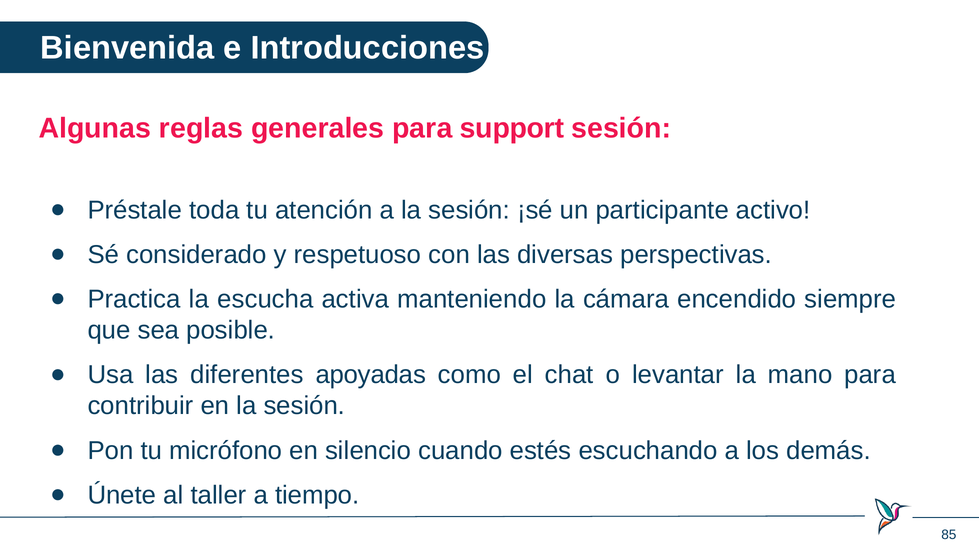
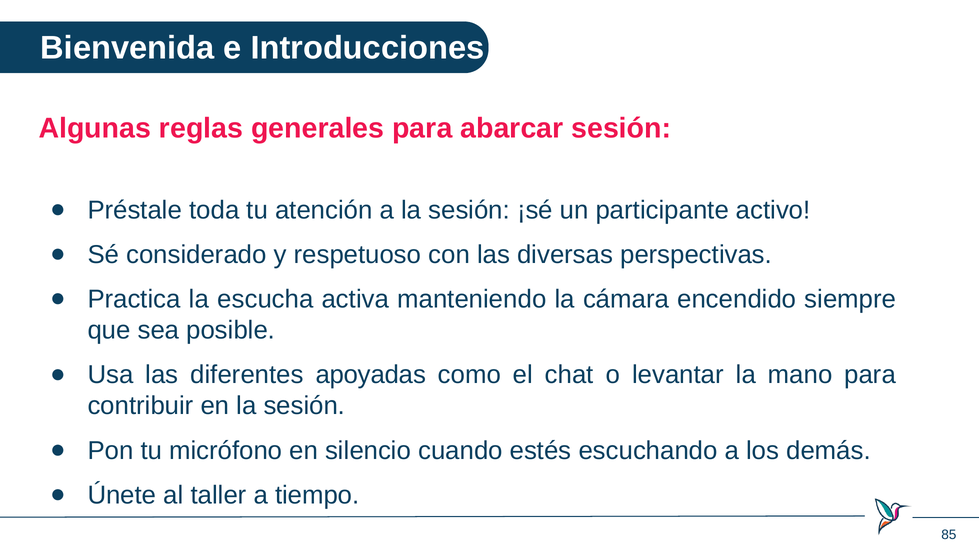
support: support -> abarcar (512, 128)
